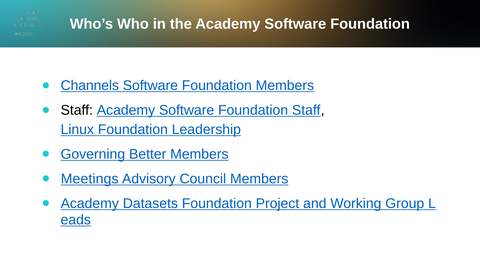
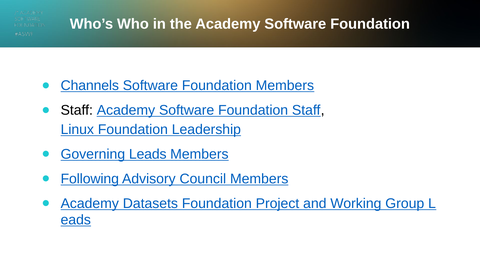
Better: Better -> Leads (148, 154)
Meetings: Meetings -> Following (90, 179)
